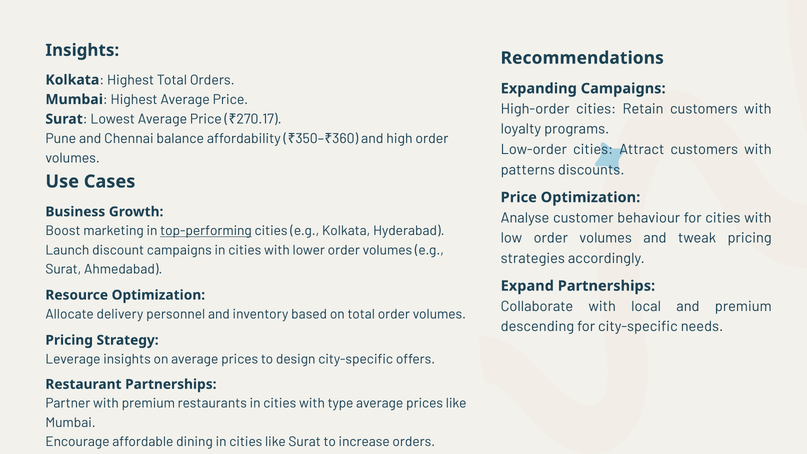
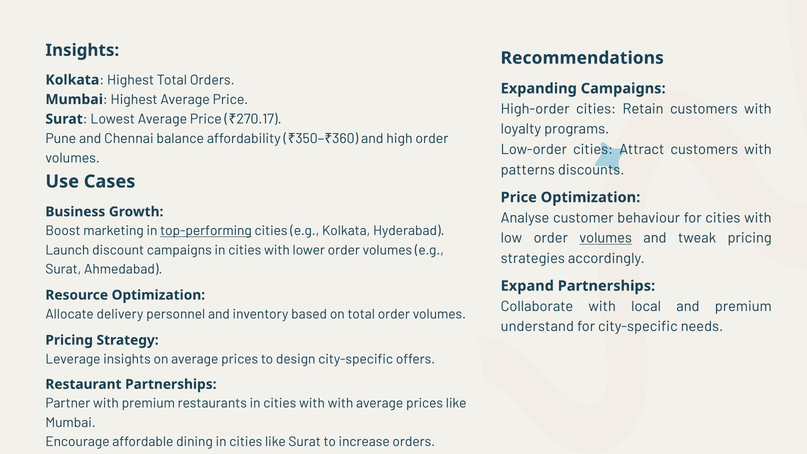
volumes underline: none -> present (606, 238)
descending: descending -> understand (537, 327)
with type: type -> with (340, 403)
